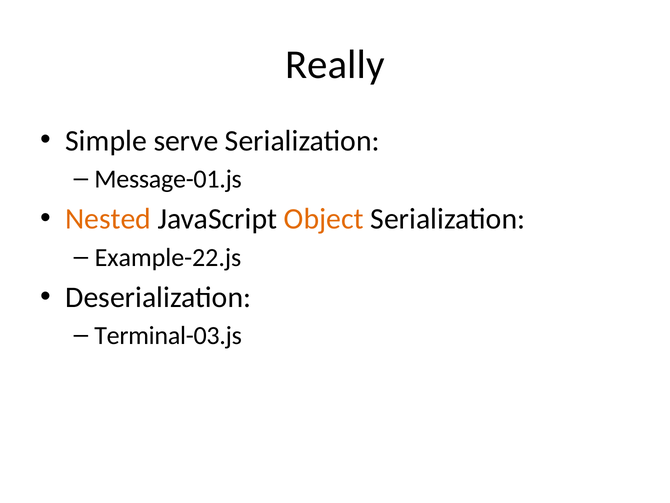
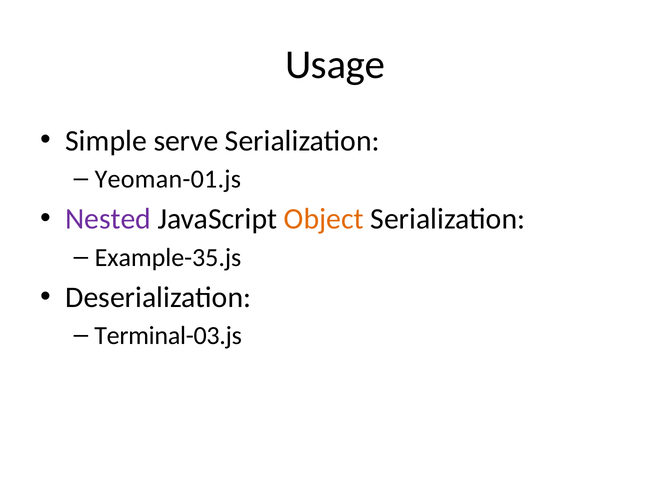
Really: Really -> Usage (335, 65)
Message-01.js: Message-01.js -> Yeoman-01.js (168, 179)
Nested colour: orange -> purple (108, 219)
Example-22.js: Example-22.js -> Example-35.js (168, 257)
